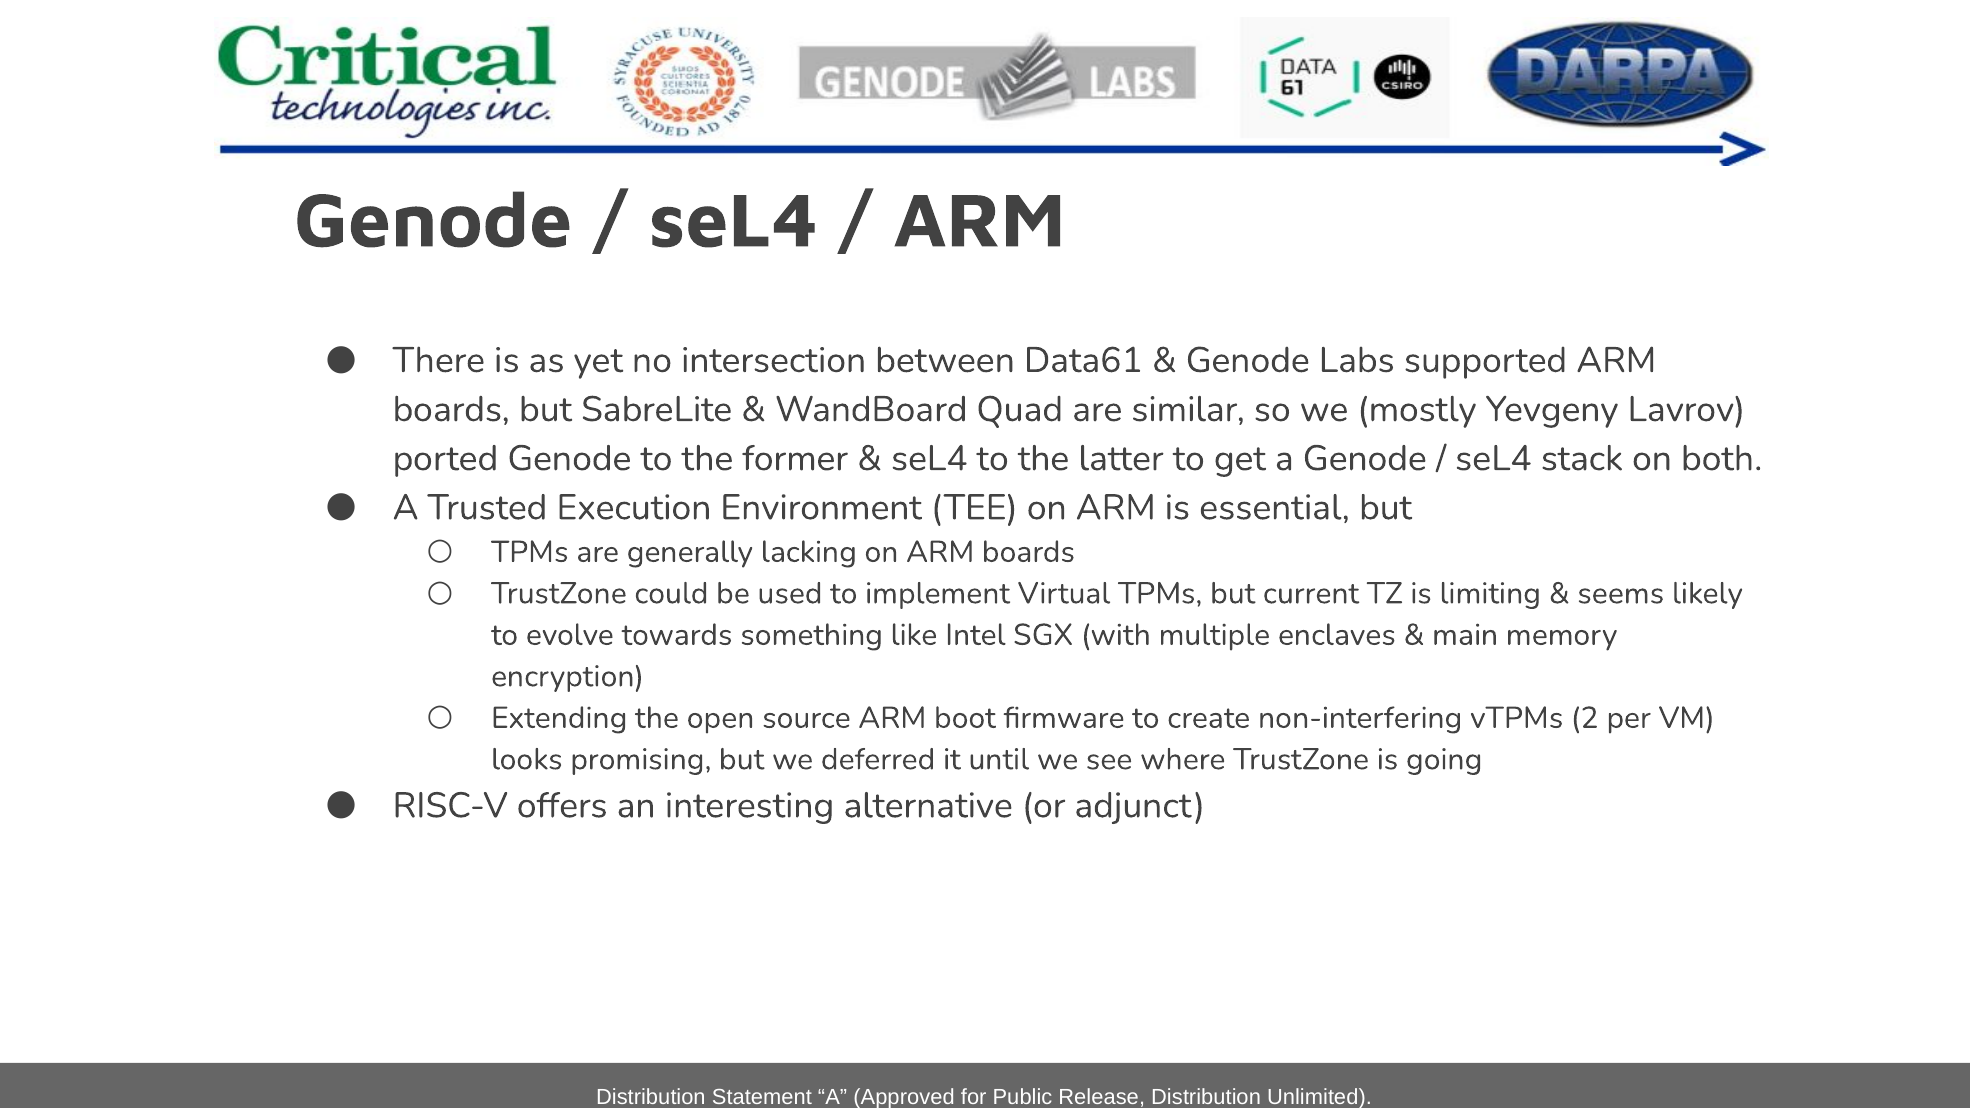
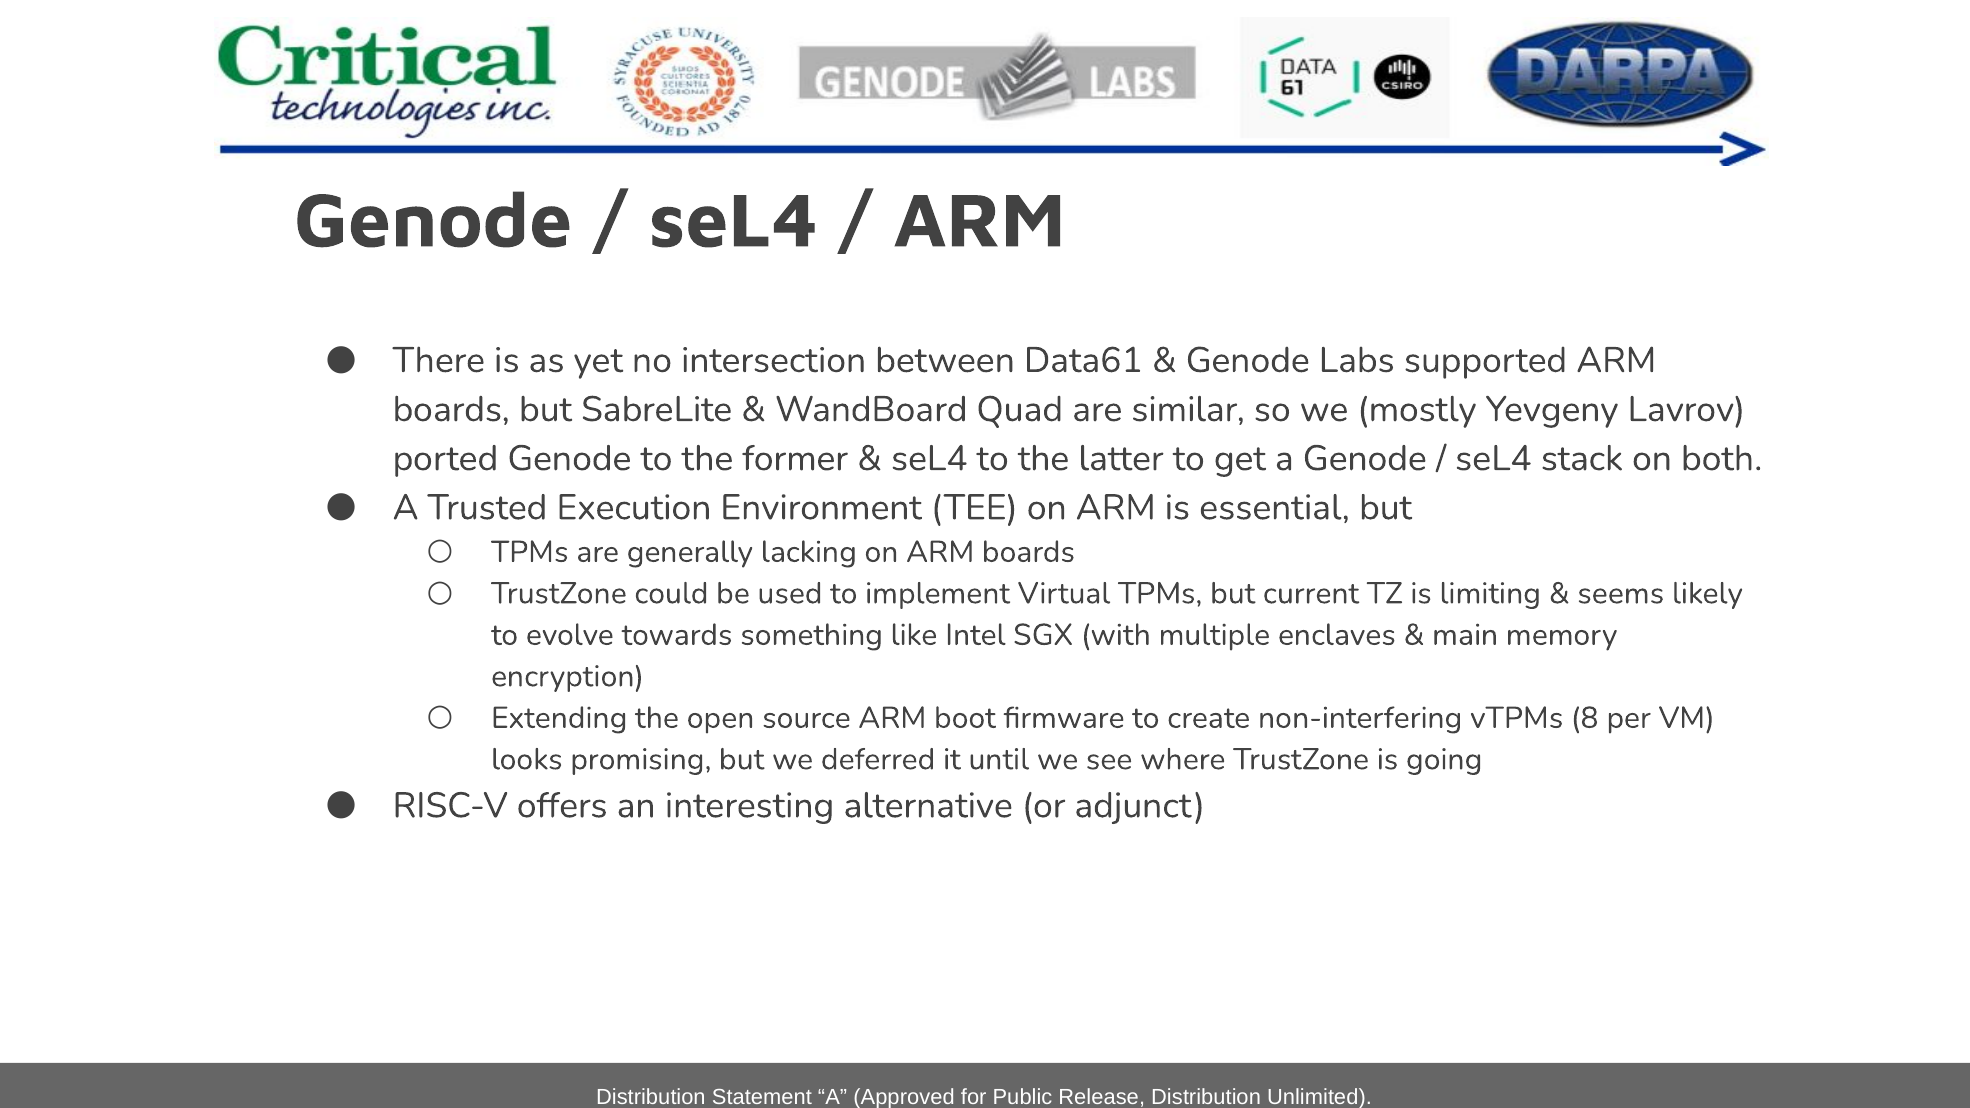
2: 2 -> 8 (1585, 718)
